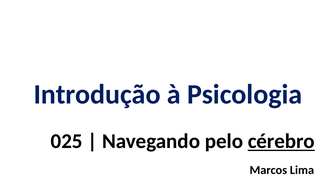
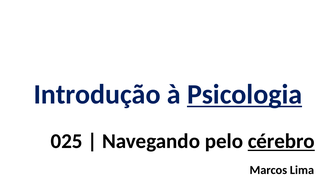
Psicologia underline: none -> present (245, 95)
